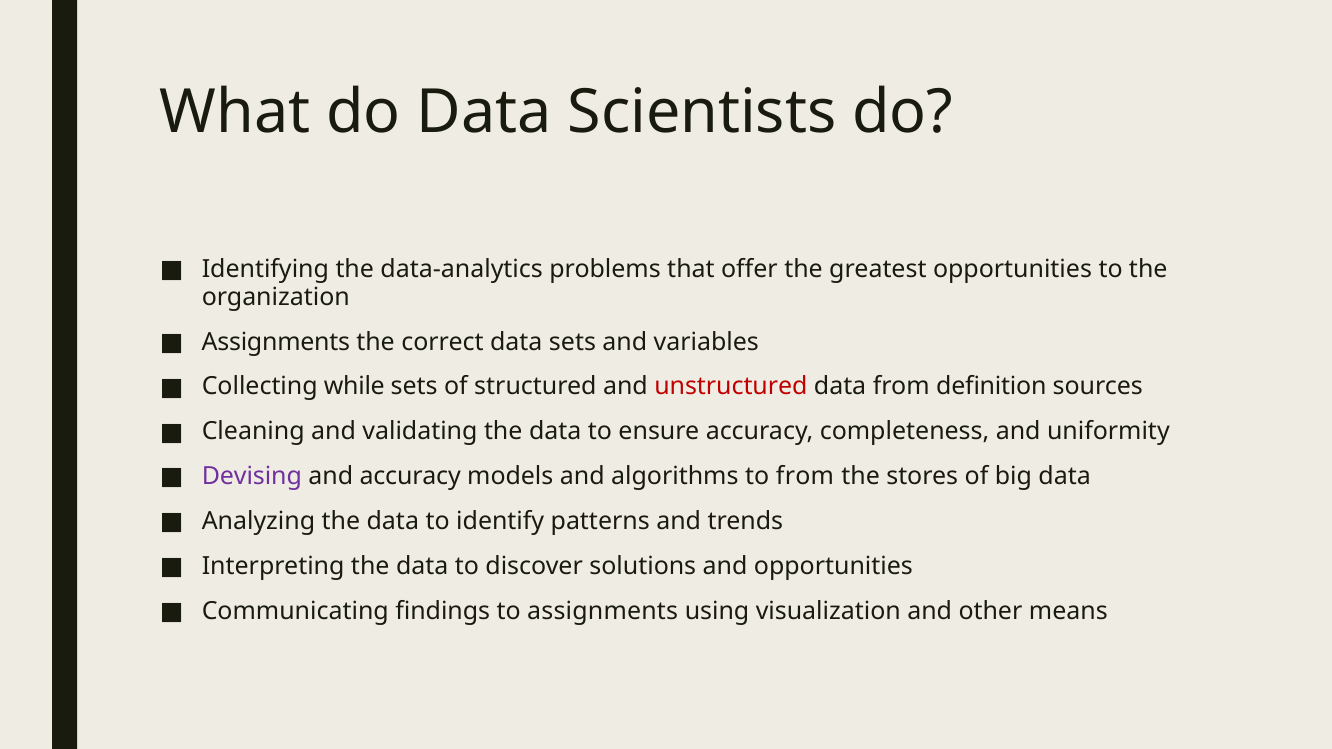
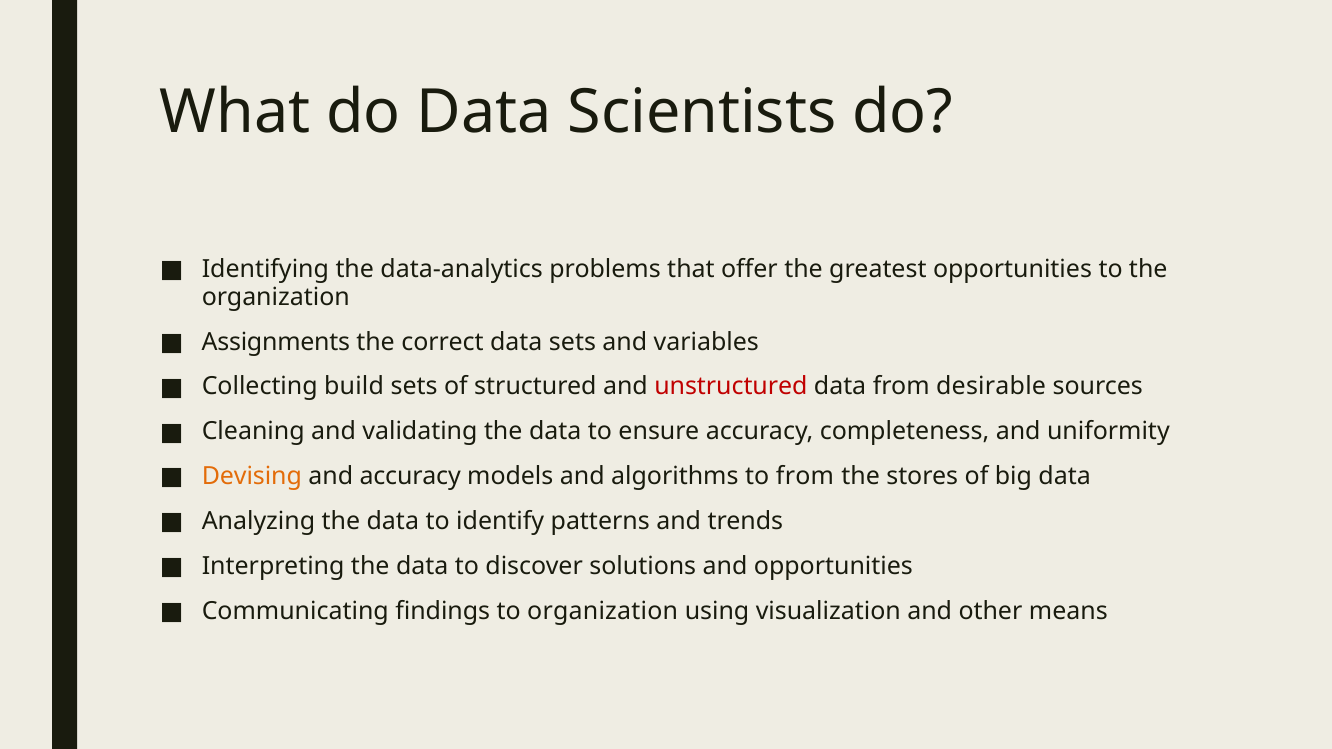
while: while -> build (354, 387)
definition: definition -> desirable (991, 387)
Devising colour: purple -> orange (252, 477)
to assignments: assignments -> organization (603, 611)
